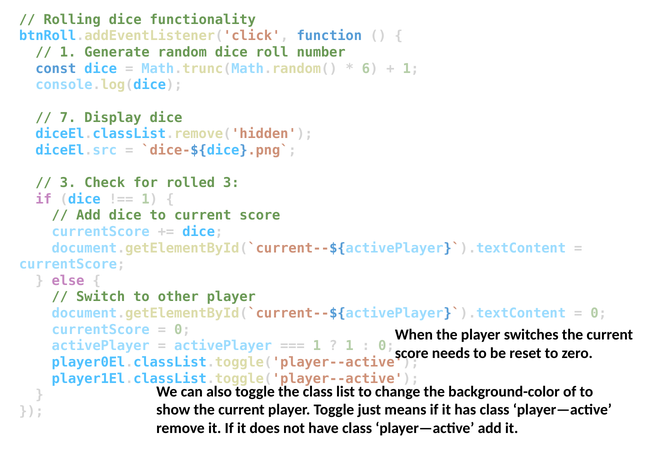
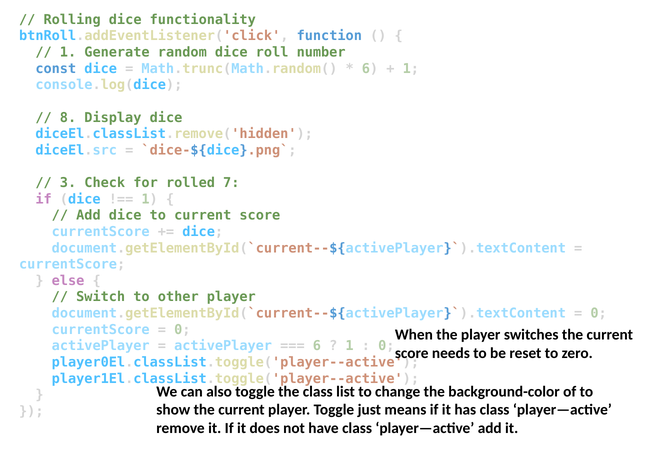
7: 7 -> 8 (68, 118)
rolled 3: 3 -> 7 (231, 183)
1: 1 -> 6 (317, 346)
